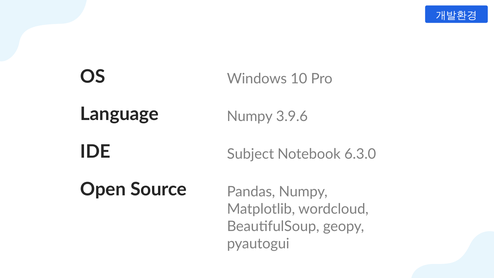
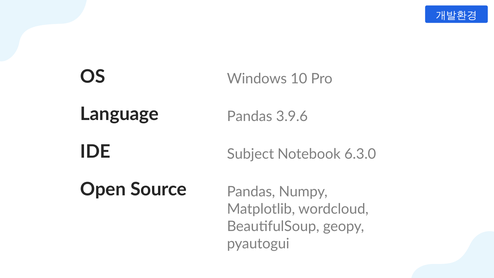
Language Numpy: Numpy -> Pandas (250, 116)
